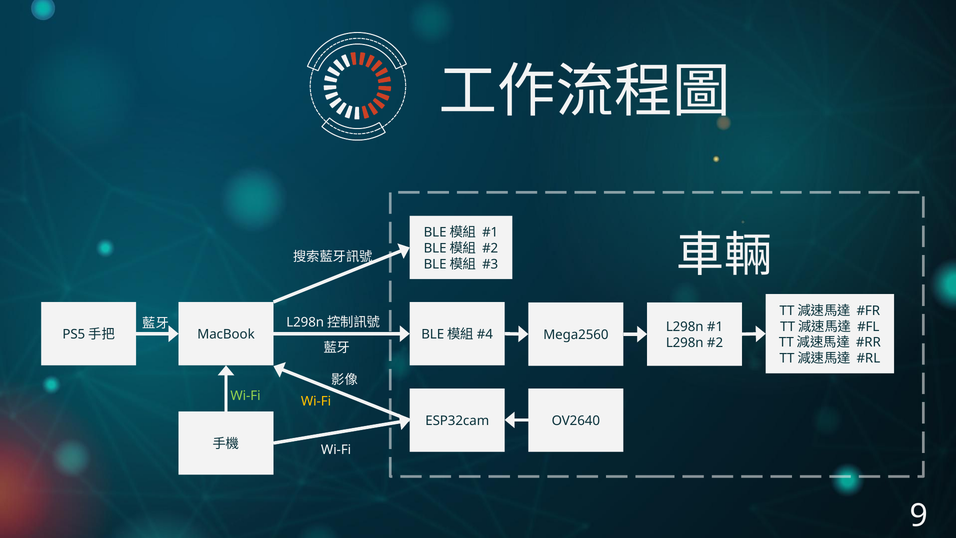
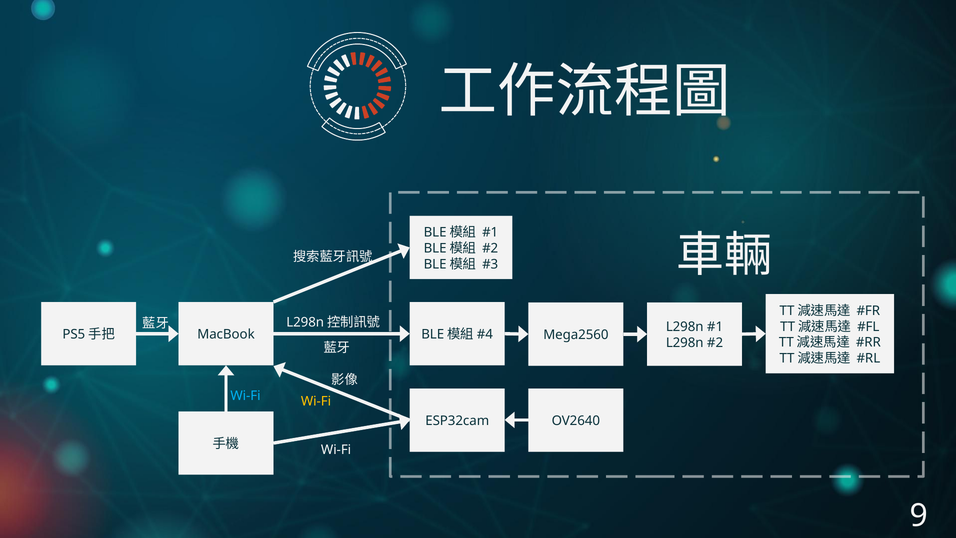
Wi-Fi colour: light green -> light blue (245, 396)
